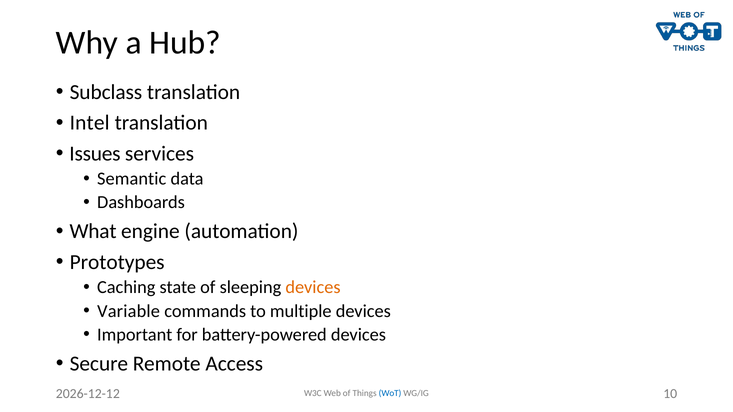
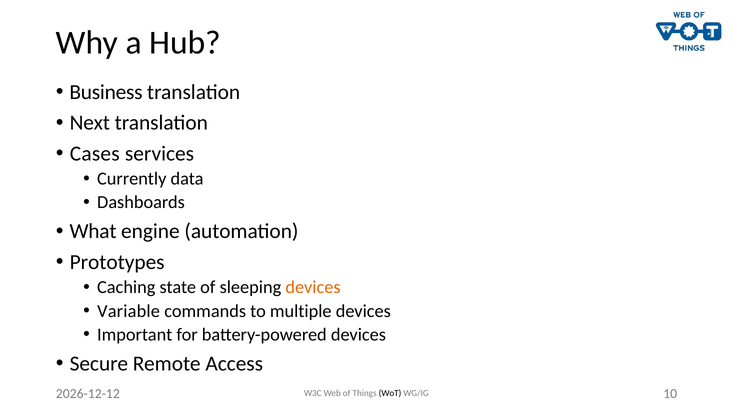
Subclass: Subclass -> Business (106, 92)
Intel: Intel -> Next (90, 123)
Issues: Issues -> Cases (95, 154)
Semantic: Semantic -> Currently (132, 179)
WoT colour: blue -> black (390, 394)
